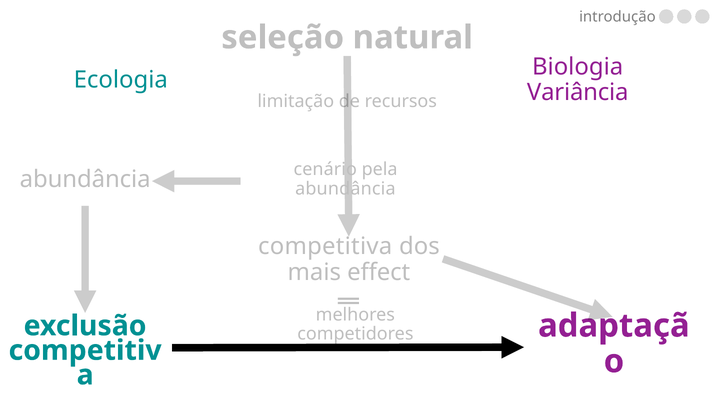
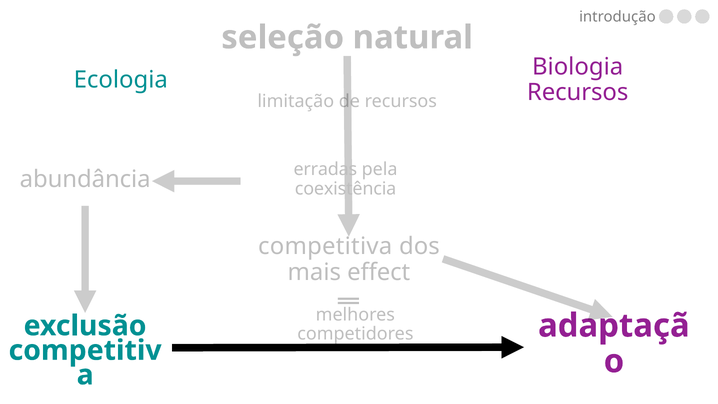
Variância: Variância -> Recursos (578, 93)
cenário: cenário -> erradas (325, 170)
abundância: abundância -> coexistência (346, 189)
